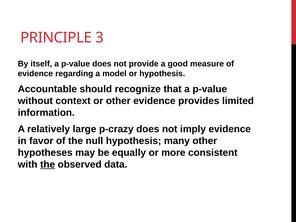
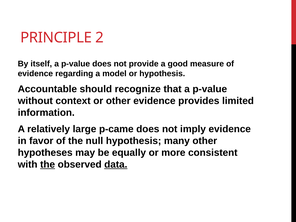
3: 3 -> 2 (100, 38)
p-crazy: p-crazy -> p-came (116, 129)
data underline: none -> present (116, 165)
